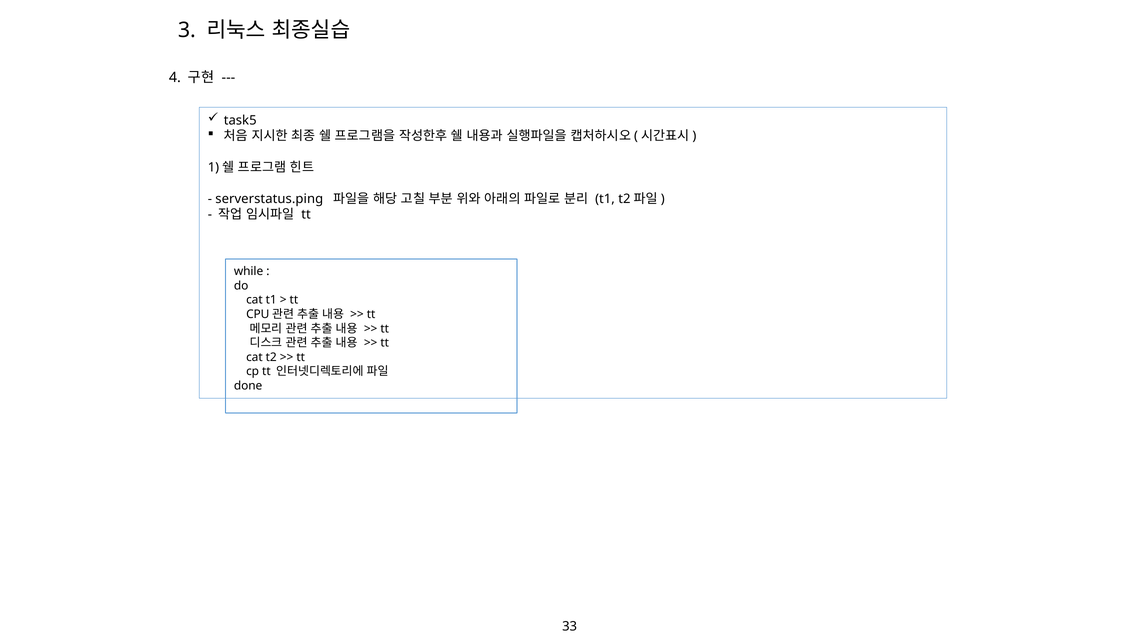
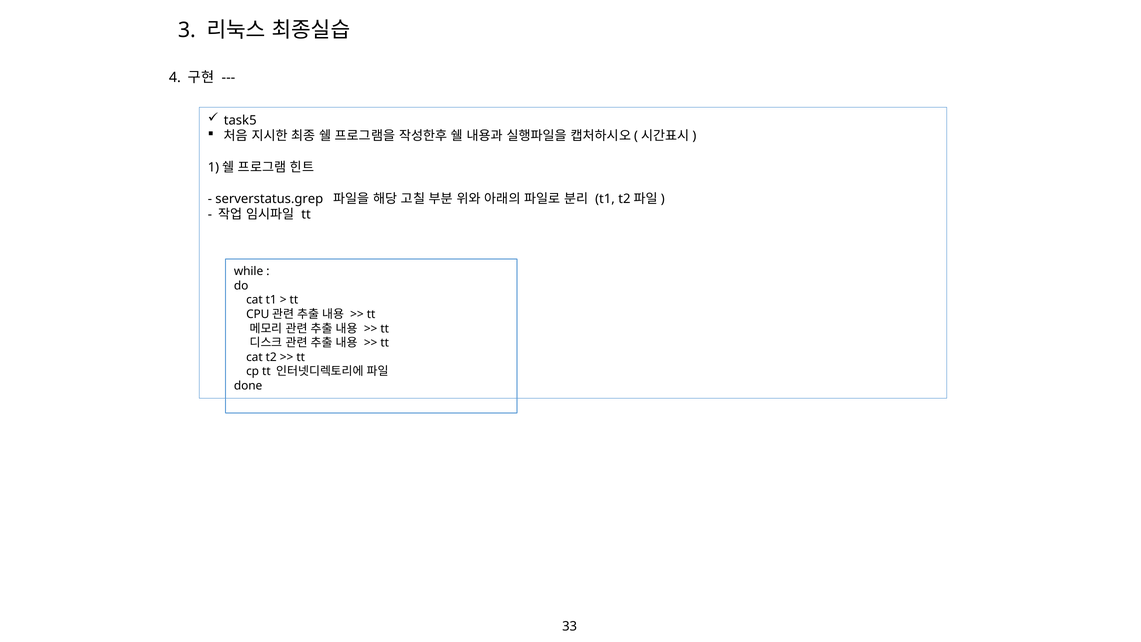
serverstatus.ping: serverstatus.ping -> serverstatus.grep (269, 199)
